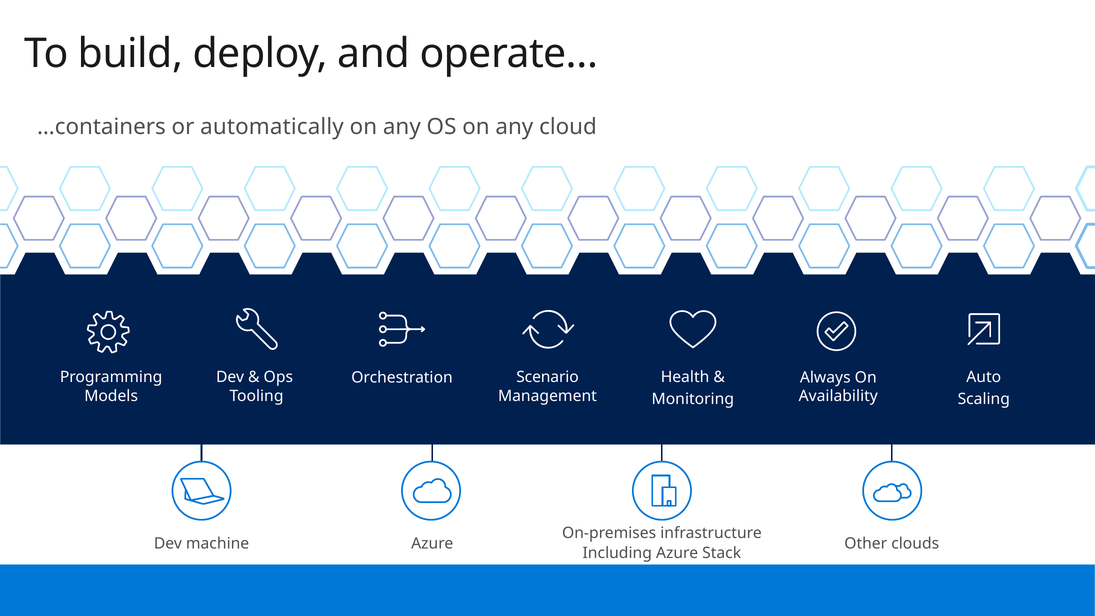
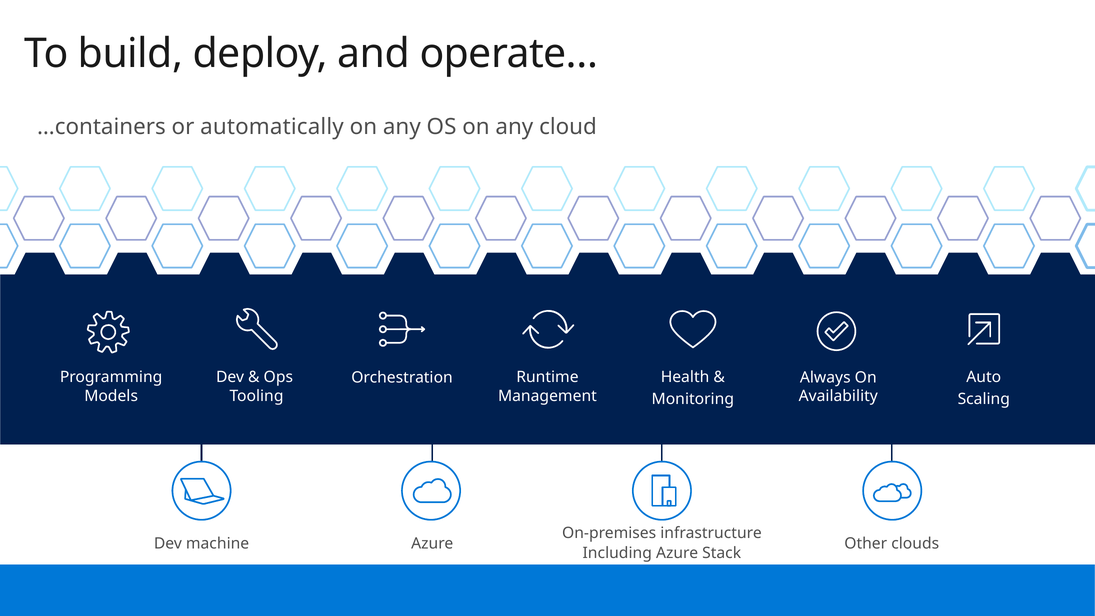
Scenario: Scenario -> Runtime (547, 377)
